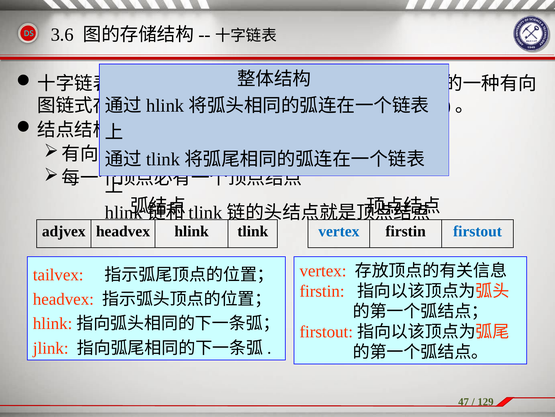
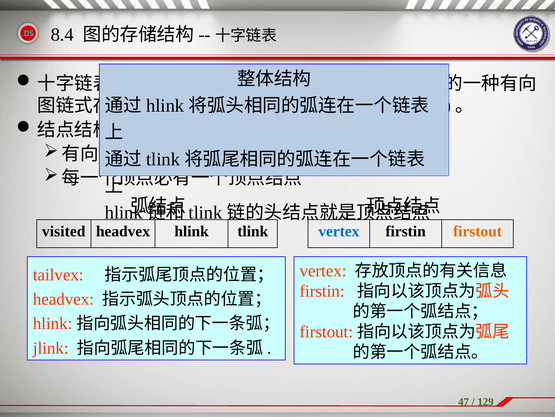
3.6: 3.6 -> 8.4 (62, 35)
adjvex: adjvex -> visited (64, 231)
firstout colour: blue -> orange (478, 231)
